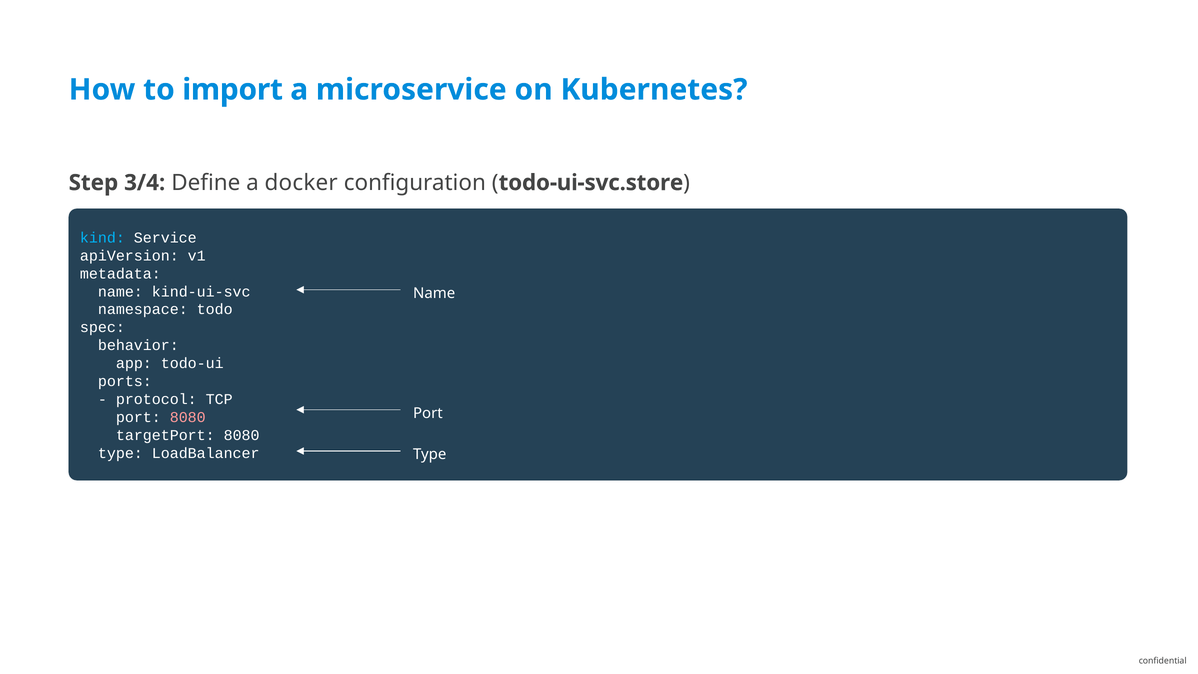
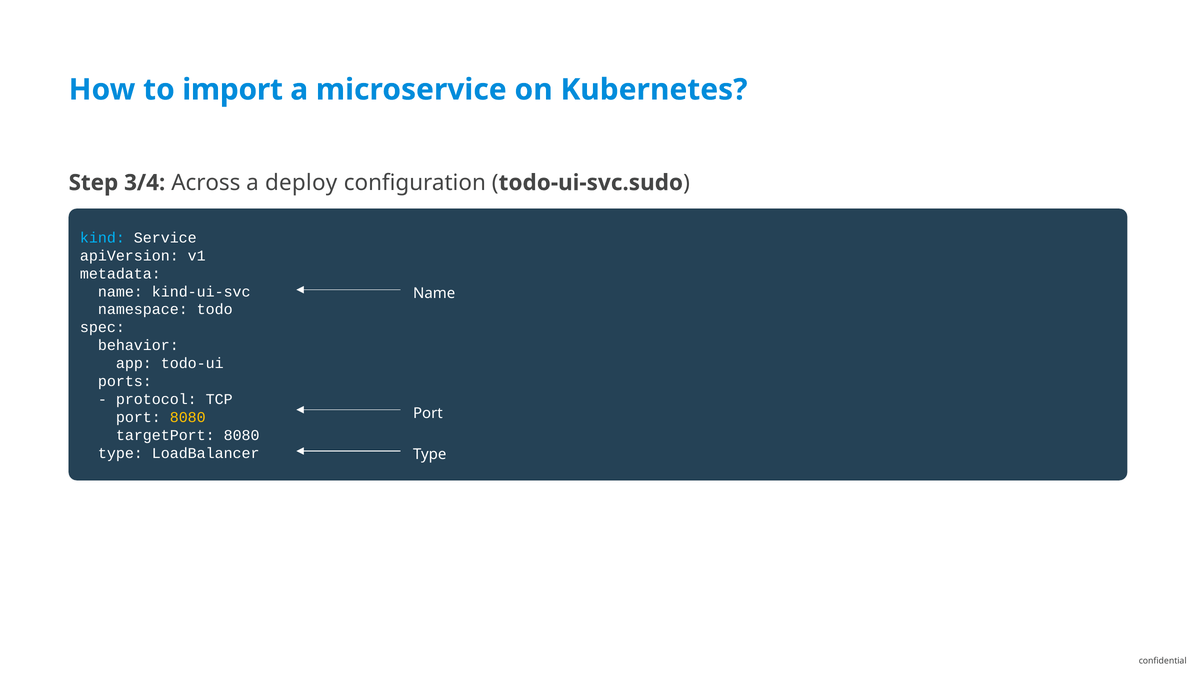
Define: Define -> Across (206, 183)
docker: docker -> deploy (301, 183)
todo-ui-svc.store: todo-ui-svc.store -> todo-ui-svc.sudo (591, 183)
8080 colour: pink -> yellow (188, 417)
